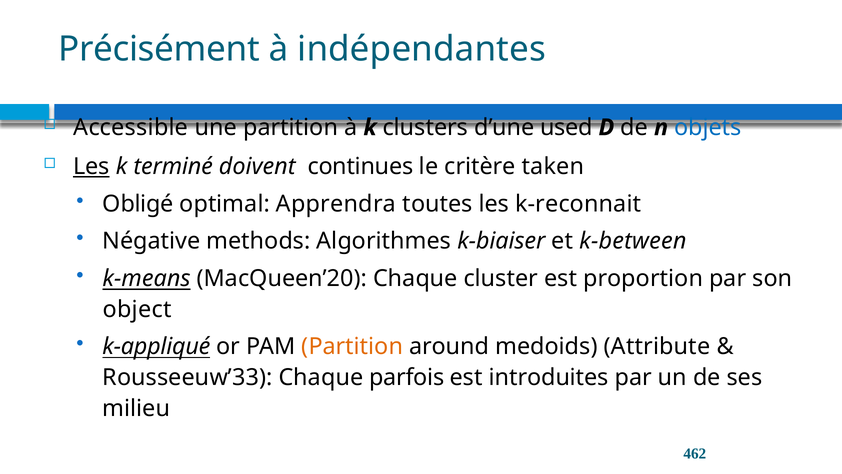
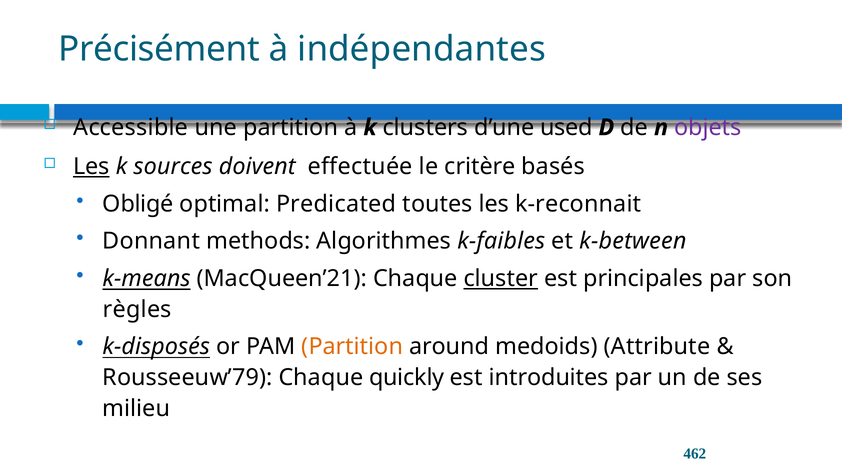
objets colour: blue -> purple (708, 127)
terminé: terminé -> sources (173, 166)
continues: continues -> effectuée (360, 166)
taken: taken -> basés (553, 166)
Apprendra: Apprendra -> Predicated (336, 204)
Négative: Négative -> Donnant (151, 241)
k-biaiser: k-biaiser -> k-faibles (501, 241)
MacQueen’20: MacQueen’20 -> MacQueen’21 (282, 278)
cluster underline: none -> present (501, 278)
proportion: proportion -> principales (643, 278)
object: object -> règles (137, 309)
k-appliqué: k-appliqué -> k-disposés (156, 346)
Rousseeuw’33: Rousseeuw’33 -> Rousseeuw’79 (187, 377)
parfois: parfois -> quickly (407, 377)
